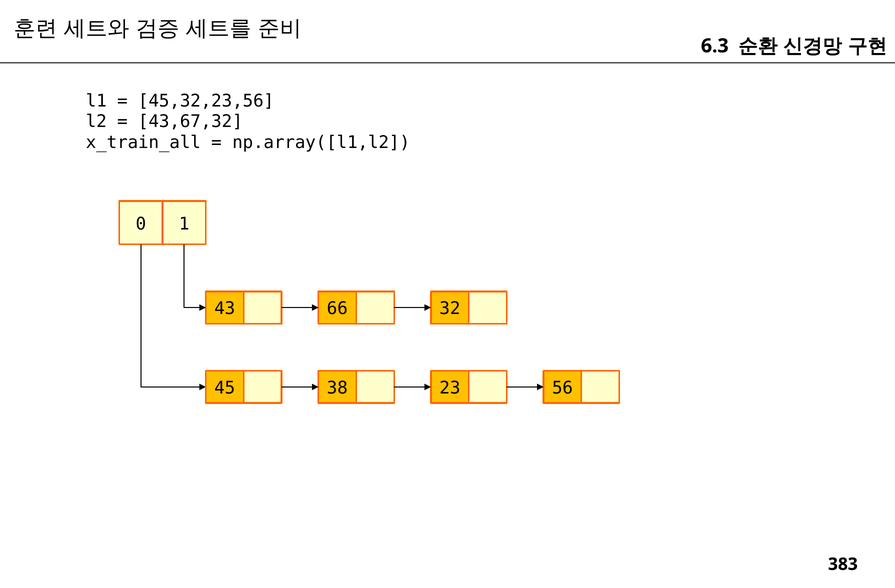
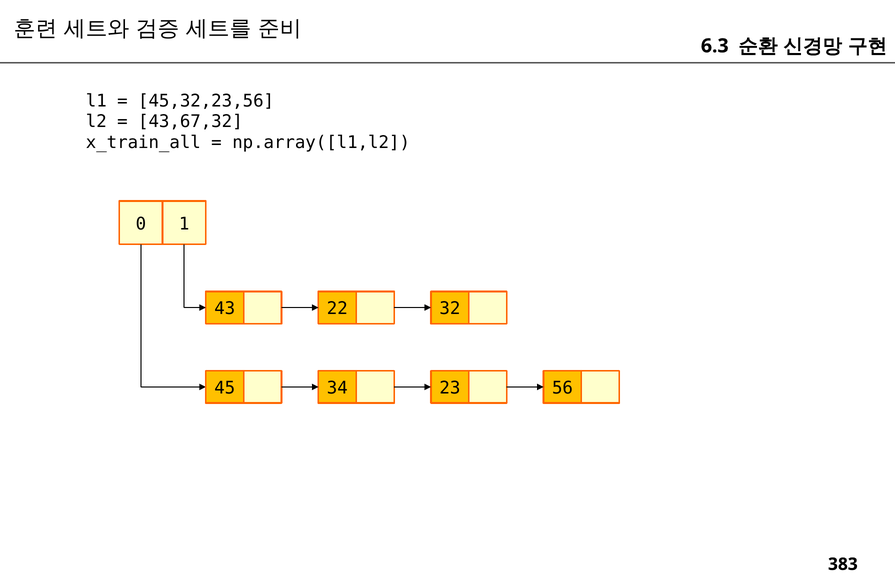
66: 66 -> 22 (337, 309)
38: 38 -> 34 (337, 388)
